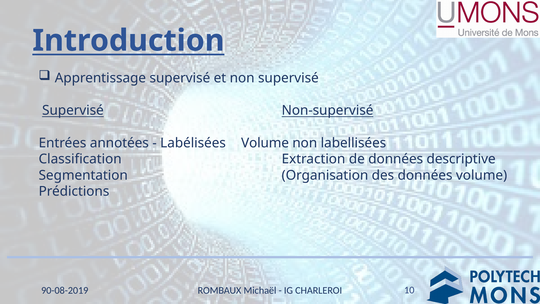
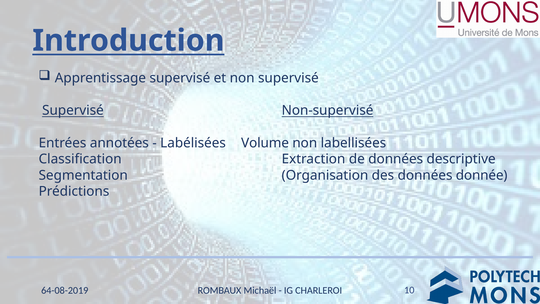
données volume: volume -> donnée (482, 175)
90-08-2019: 90-08-2019 -> 64-08-2019 (65, 290)
